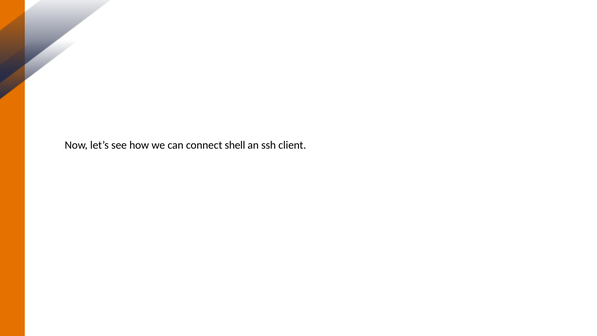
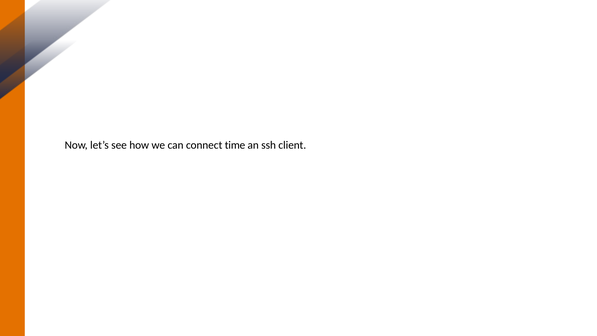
shell: shell -> time (235, 145)
